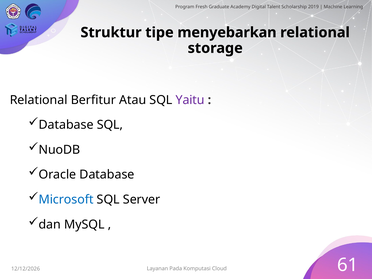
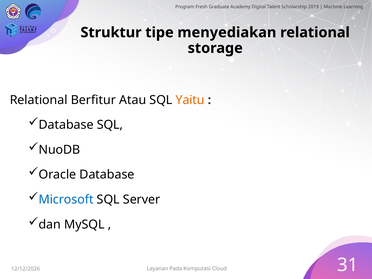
menyebarkan: menyebarkan -> menyediakan (227, 32)
Yaitu colour: purple -> orange (190, 100)
61: 61 -> 31 (348, 265)
